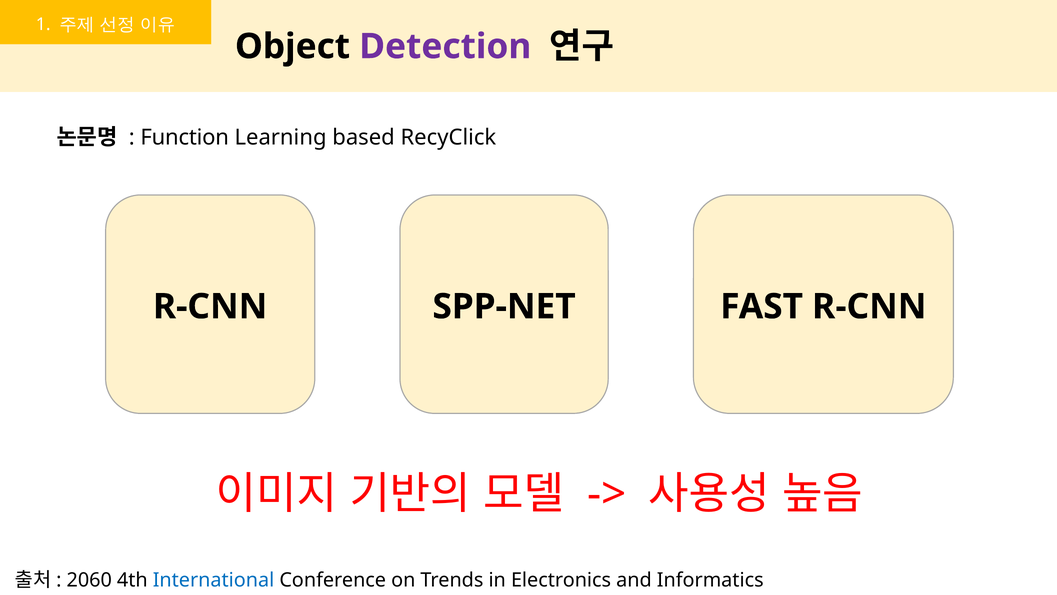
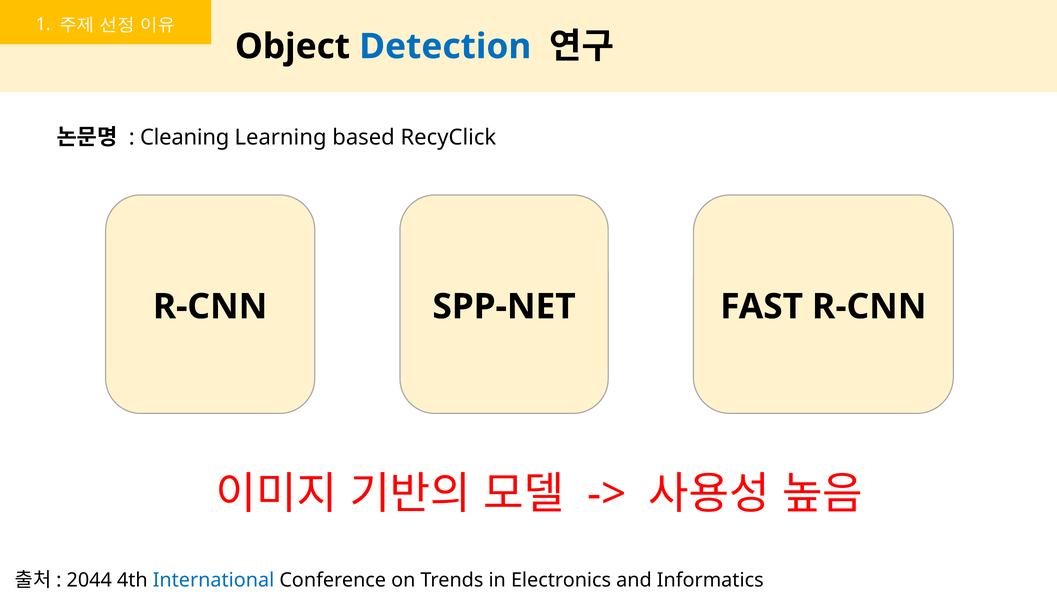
Detection colour: purple -> blue (445, 46)
Function: Function -> Cleaning (185, 137)
2060: 2060 -> 2044 (89, 580)
